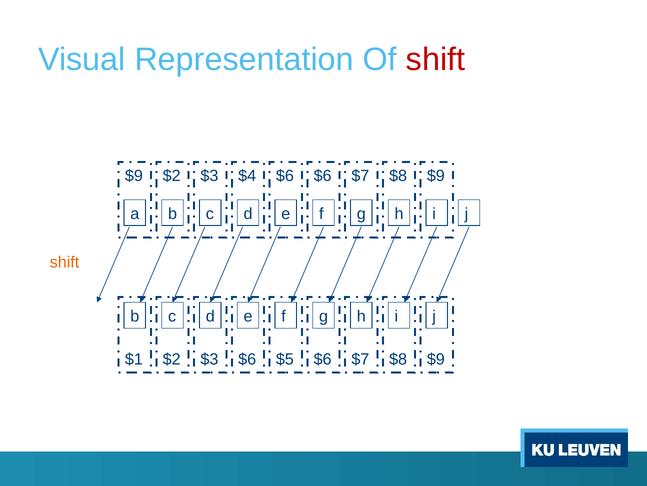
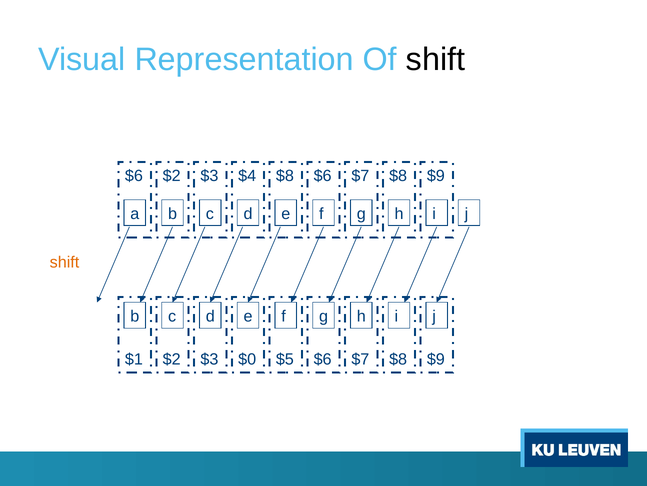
shift colour: red -> black (436, 59)
$9: $9 -> $6 (134, 176)
$6: $6 -> $8 (285, 176)
$3 $6: $6 -> $0 (247, 359)
